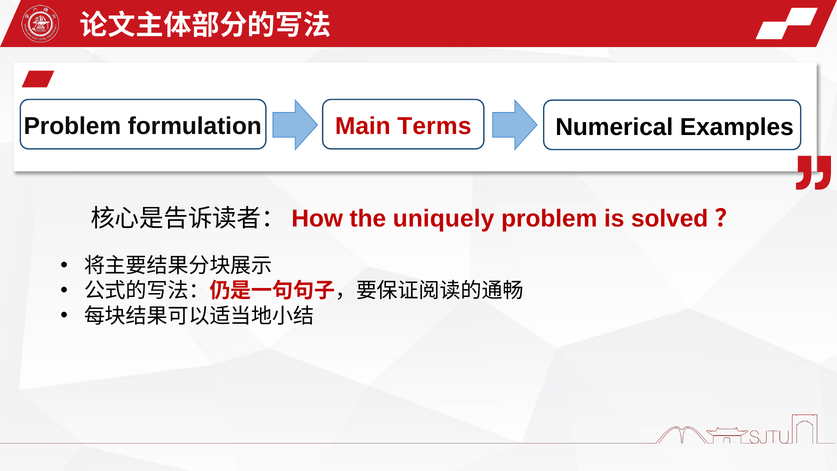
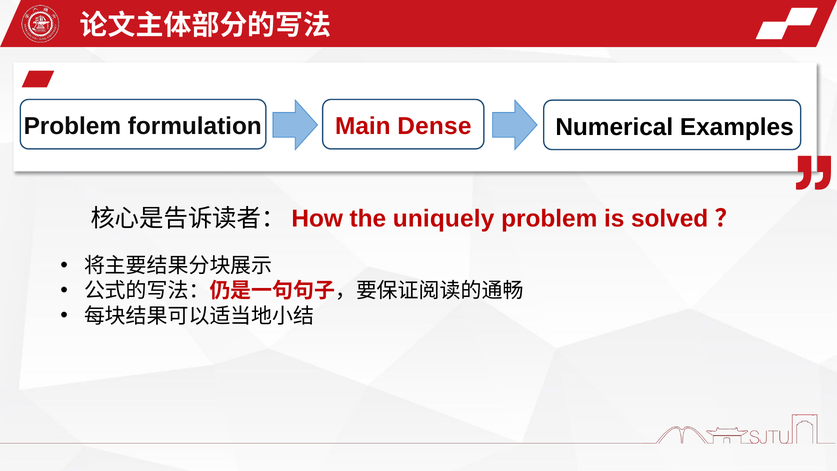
Terms: Terms -> Dense (434, 126)
